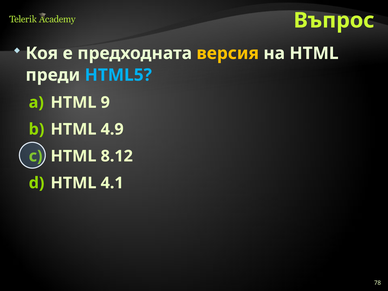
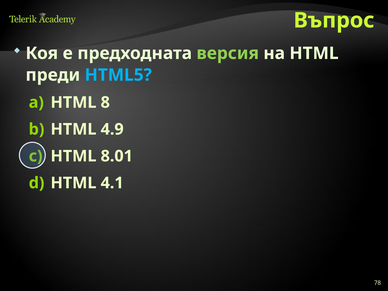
версия colour: yellow -> light green (228, 53)
9: 9 -> 8 (105, 102)
8.12: 8.12 -> 8.01 (117, 156)
